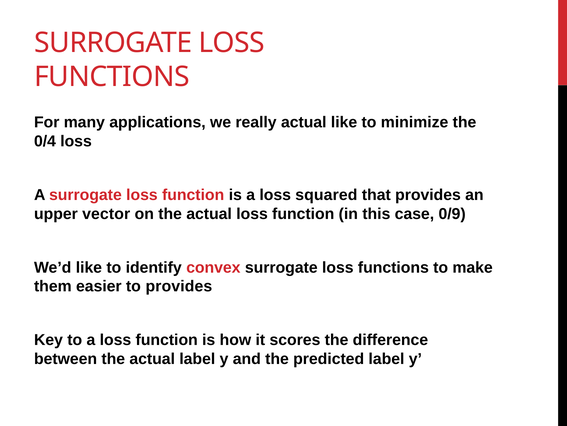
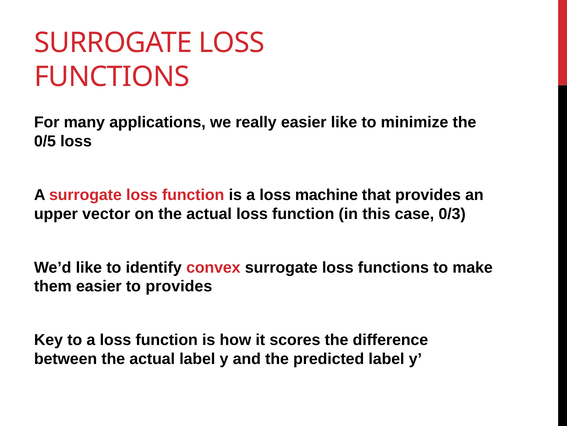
really actual: actual -> easier (304, 122)
0/4: 0/4 -> 0/5 (45, 141)
squared: squared -> machine (326, 195)
0/9: 0/9 -> 0/3 (452, 213)
